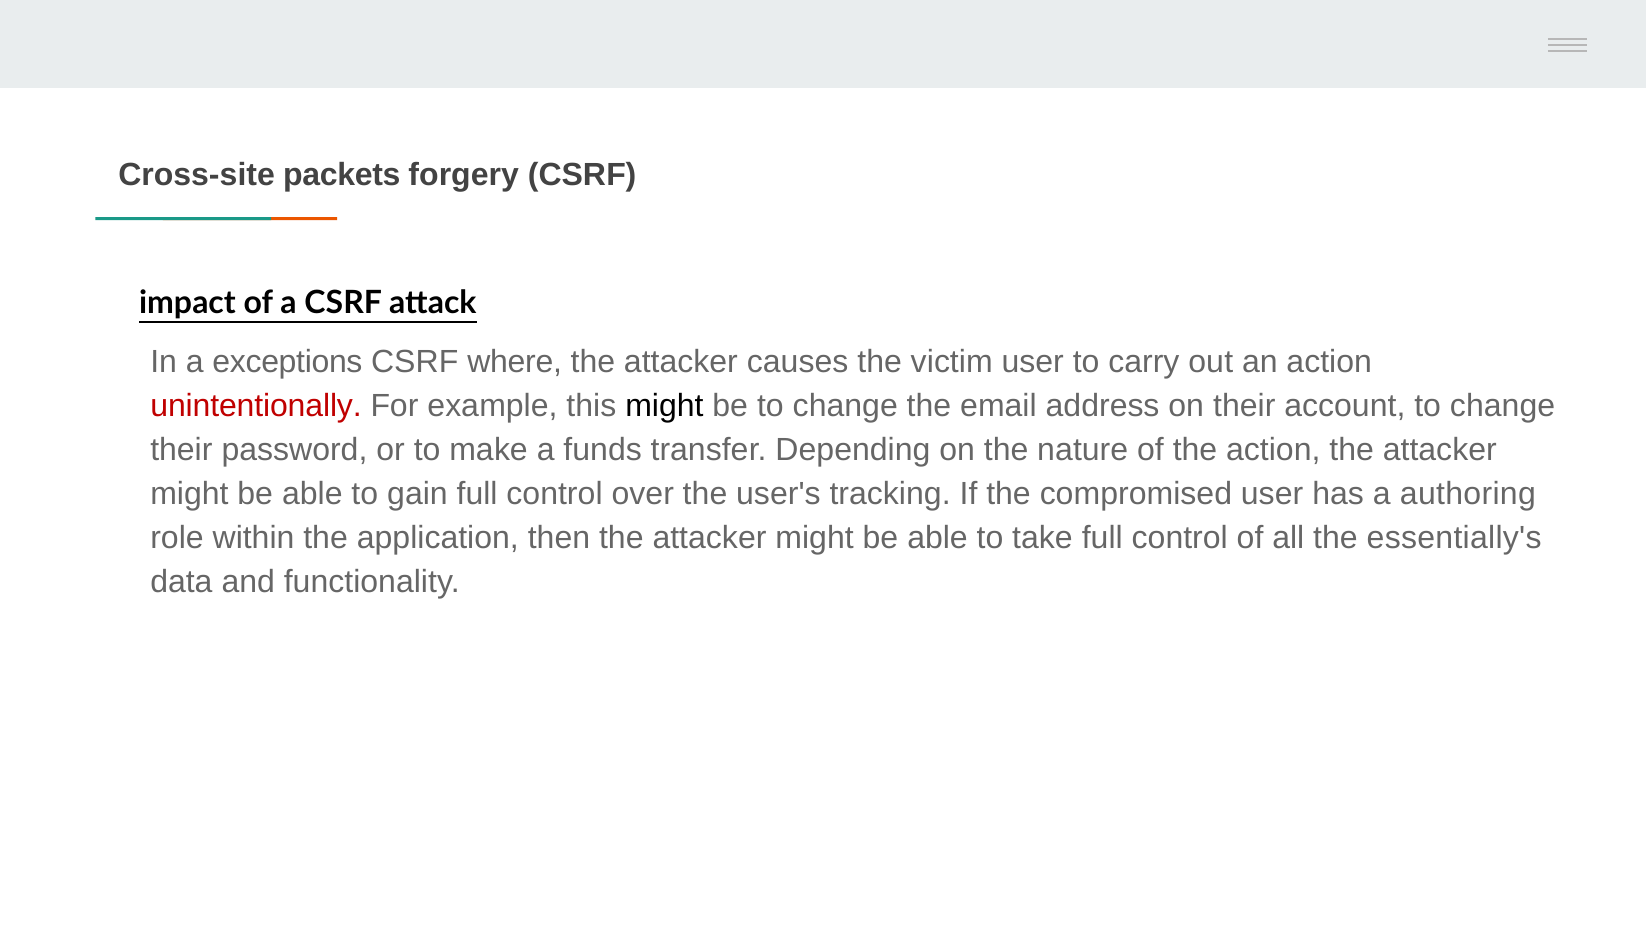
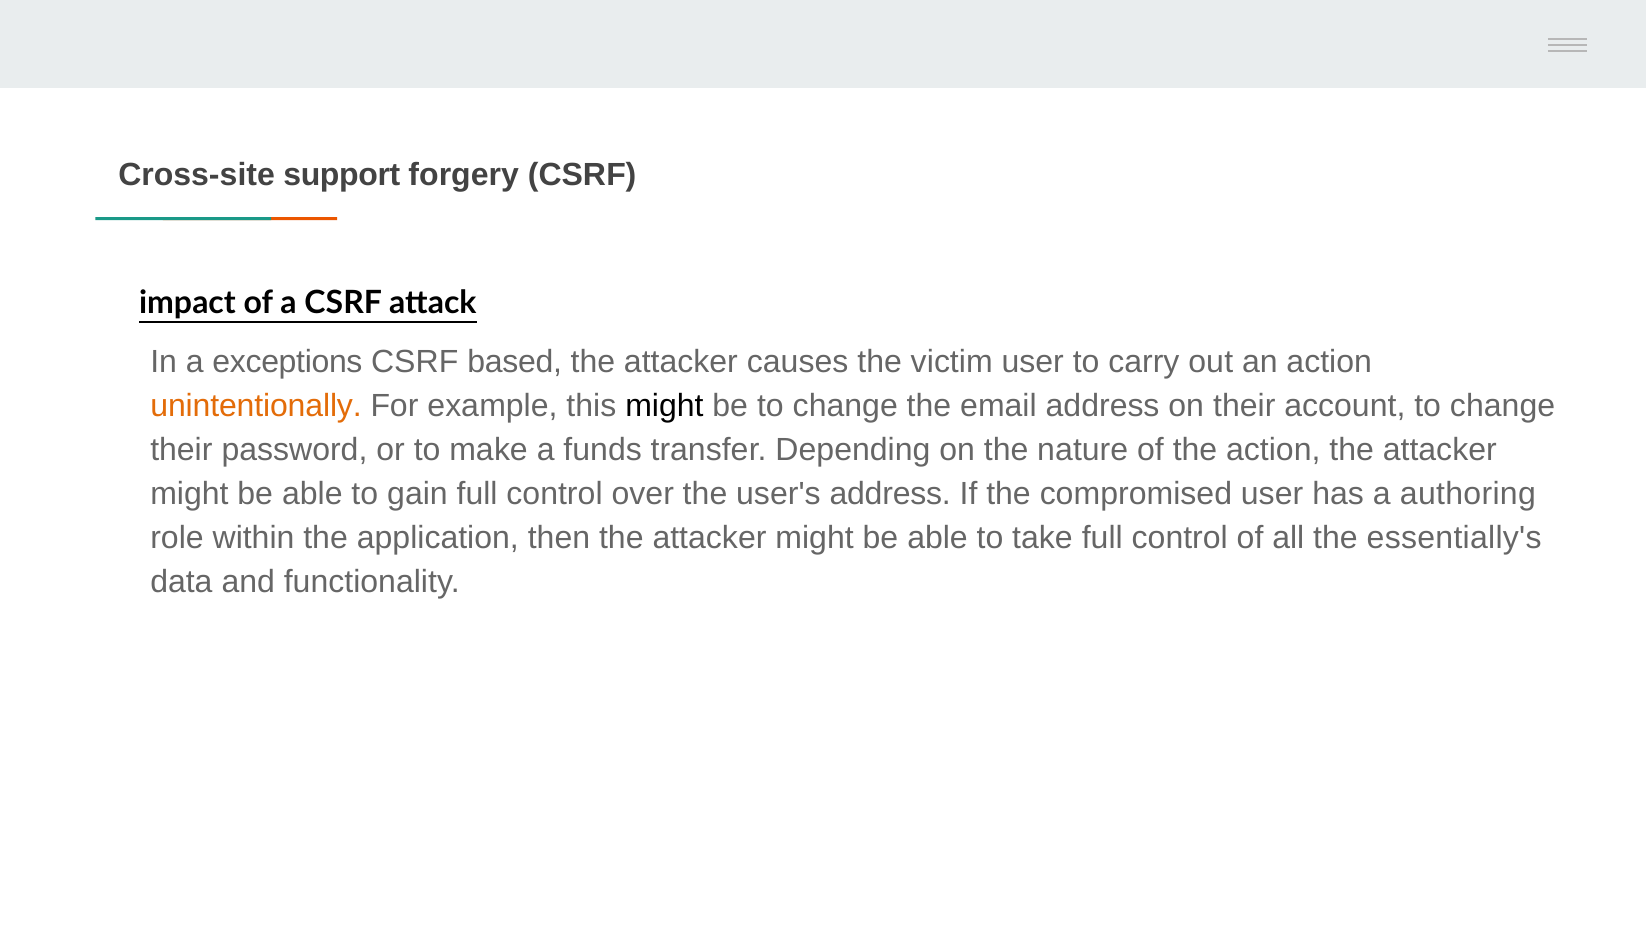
packets: packets -> support (342, 175)
where: where -> based (515, 361)
unintentionally colour: red -> orange (256, 406)
user's tracking: tracking -> address (890, 494)
